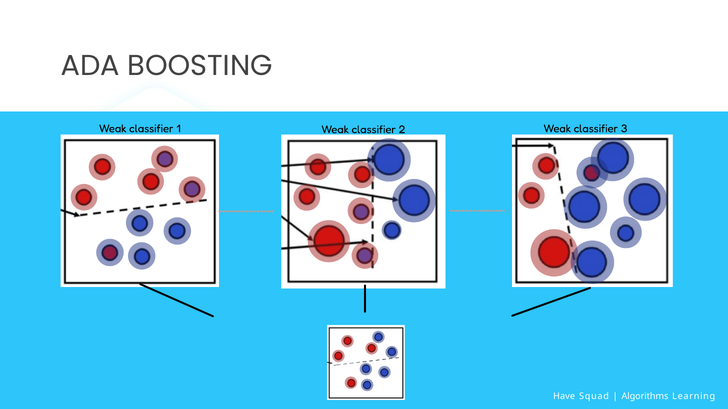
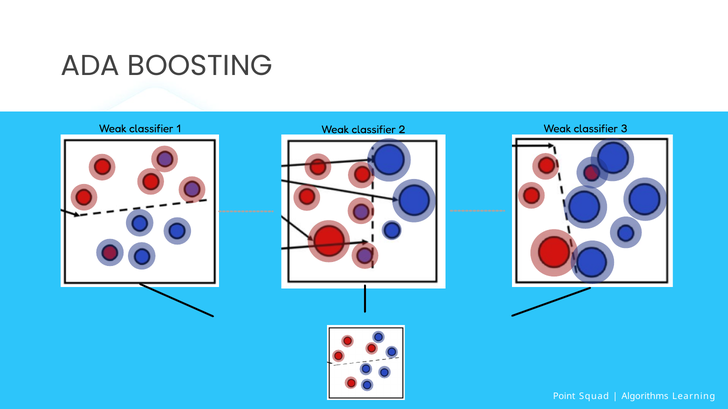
Have: Have -> Point (564, 396)
